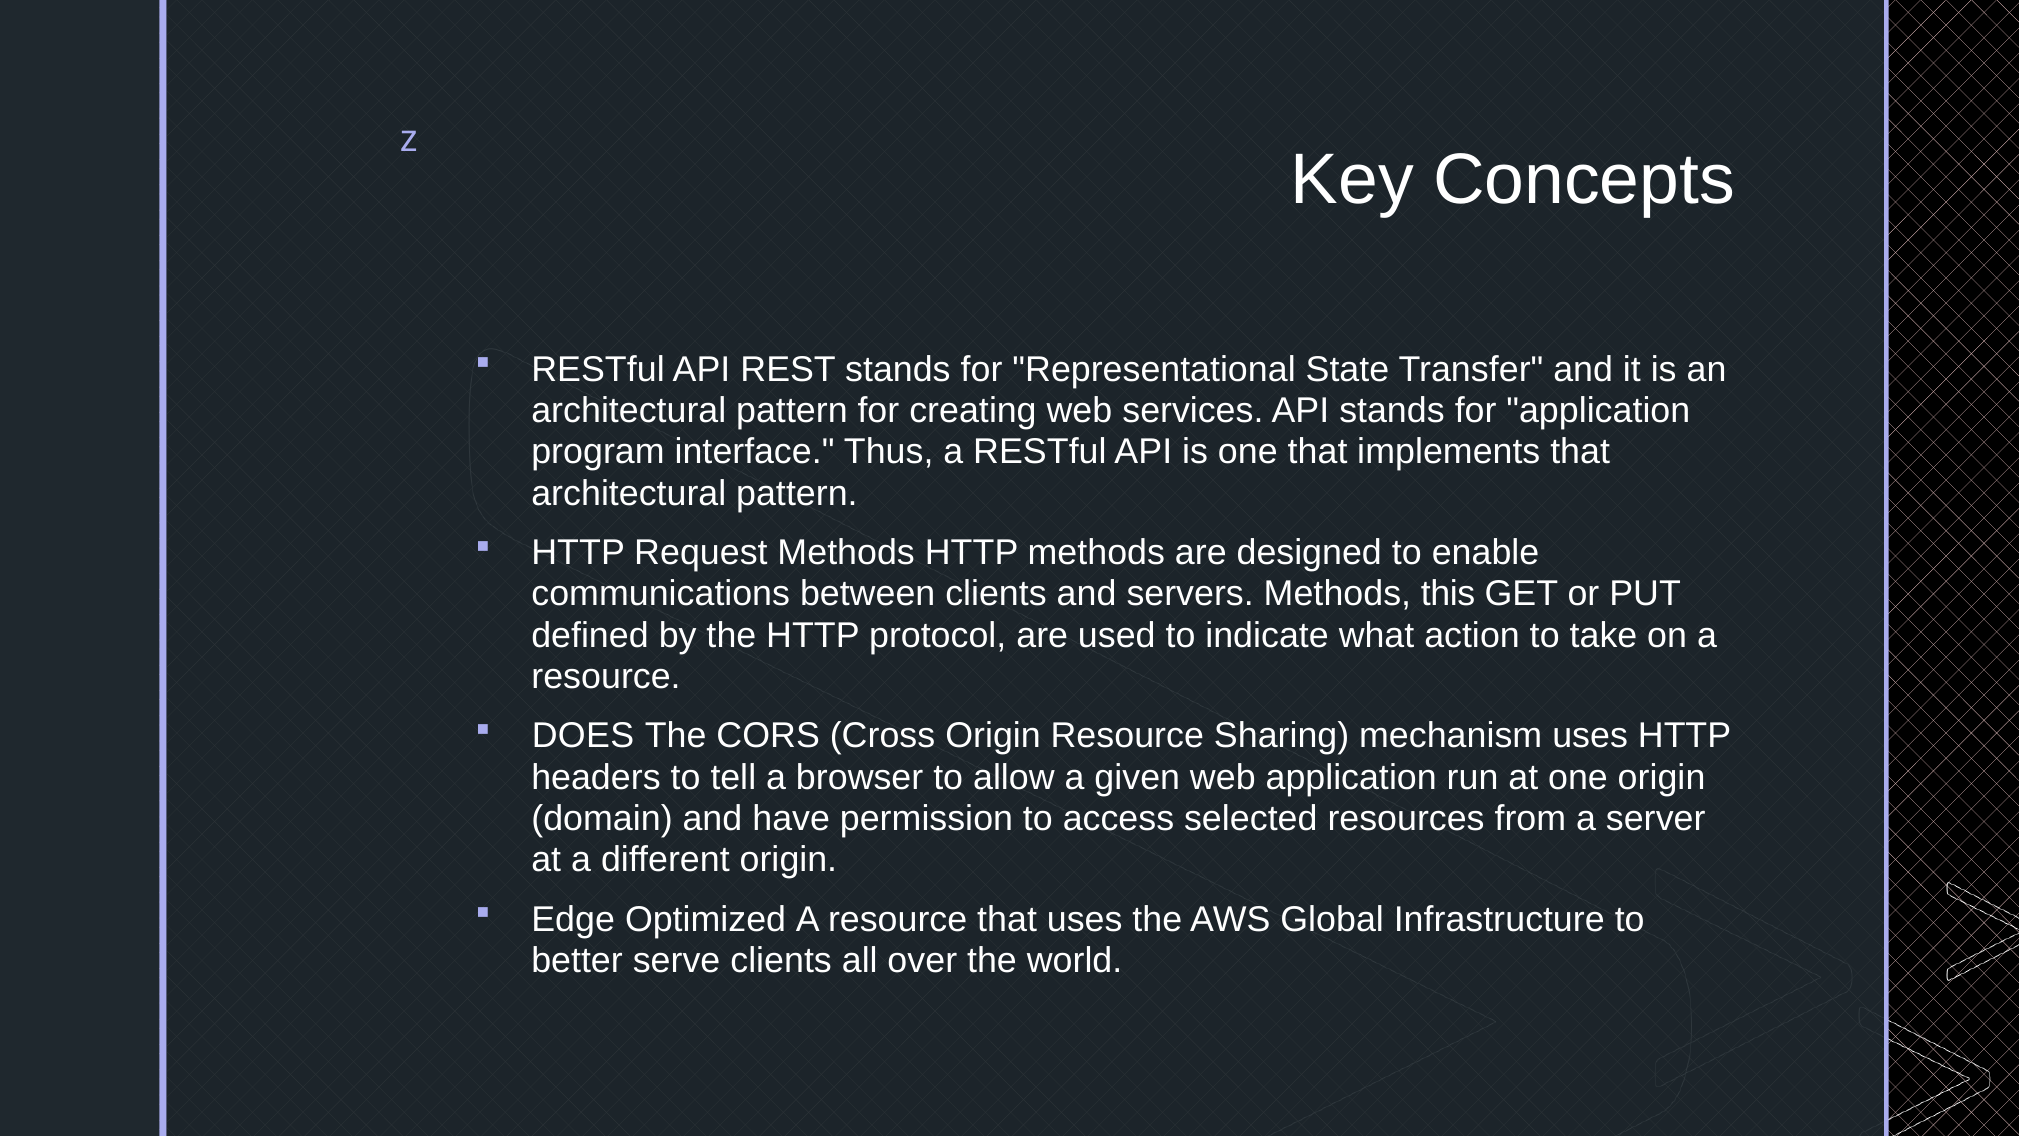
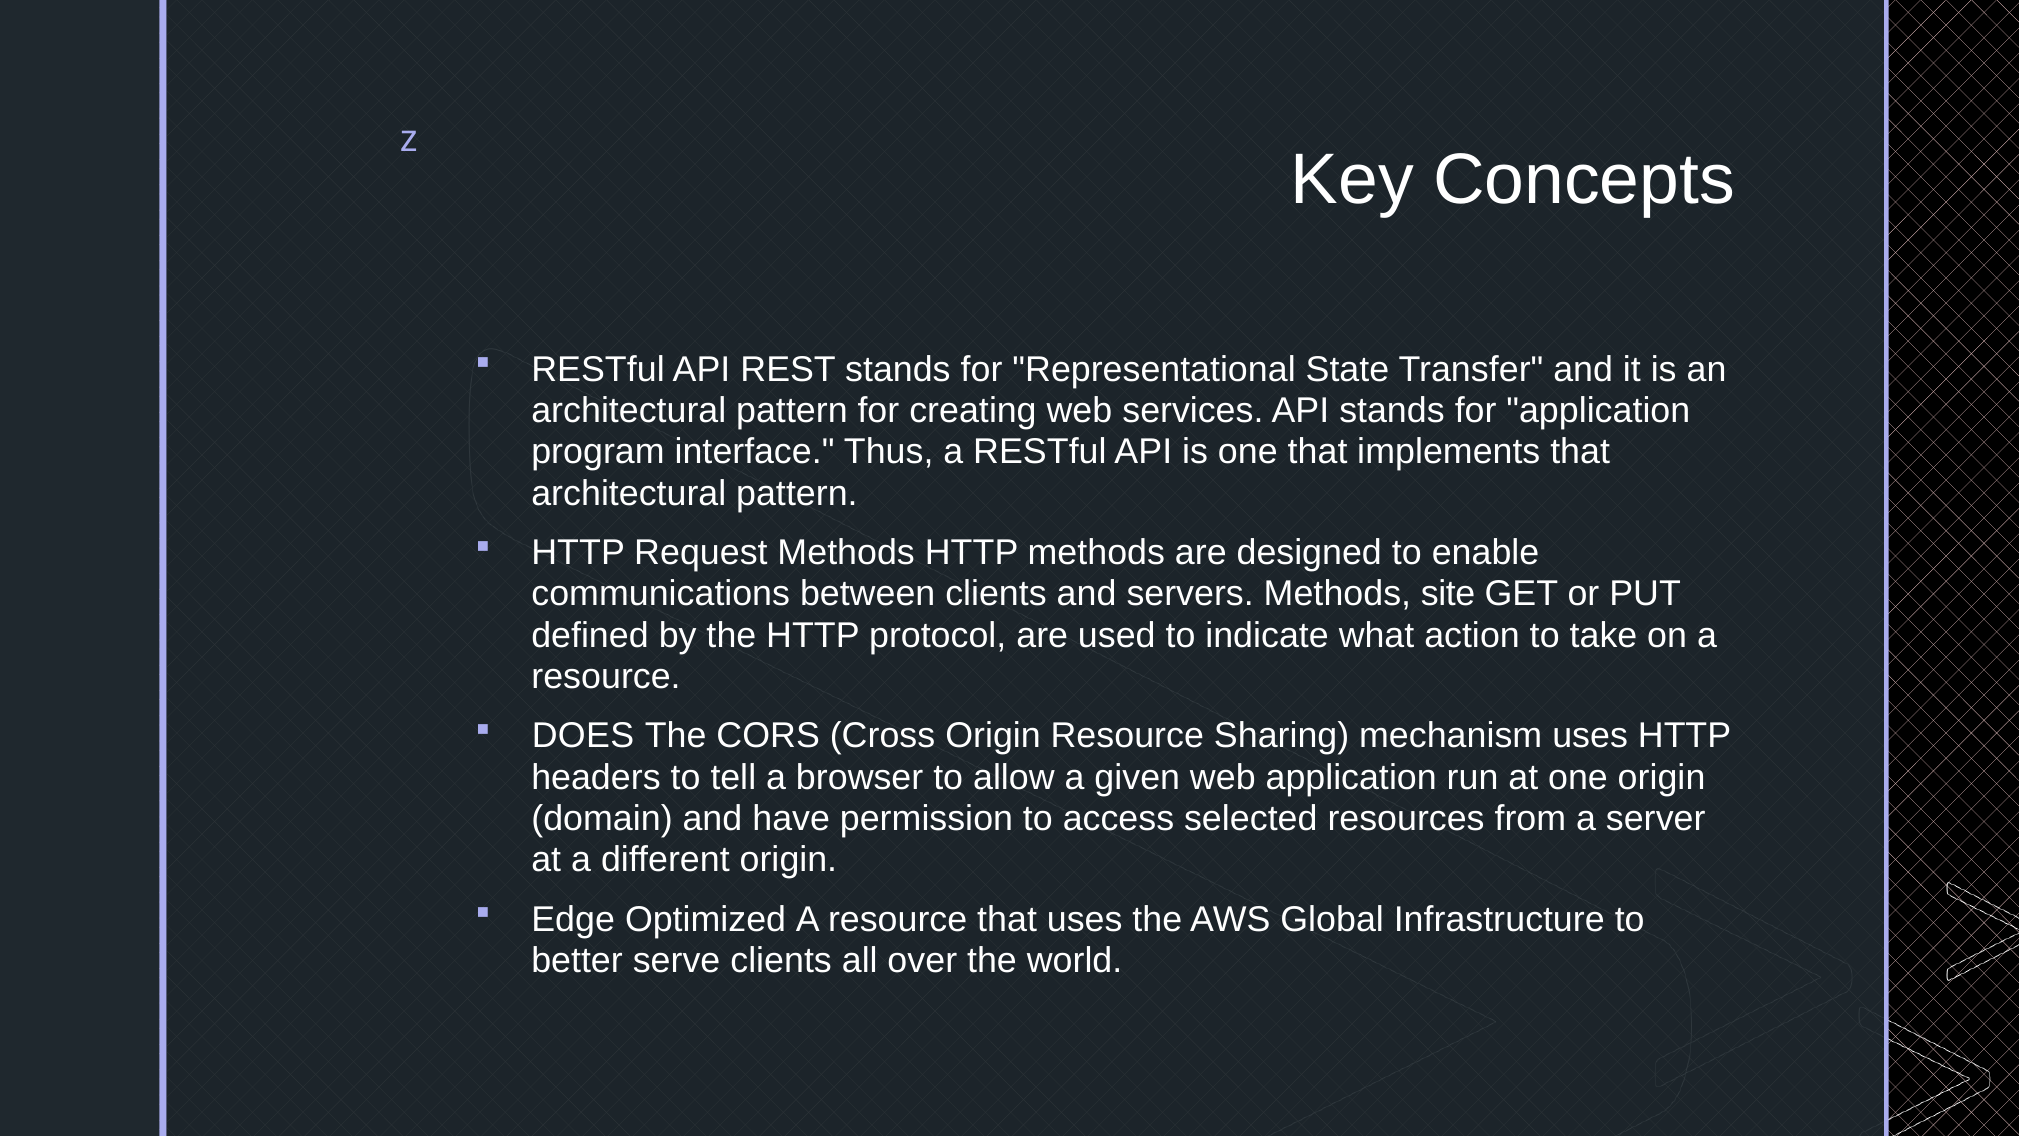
this: this -> site (1448, 594)
